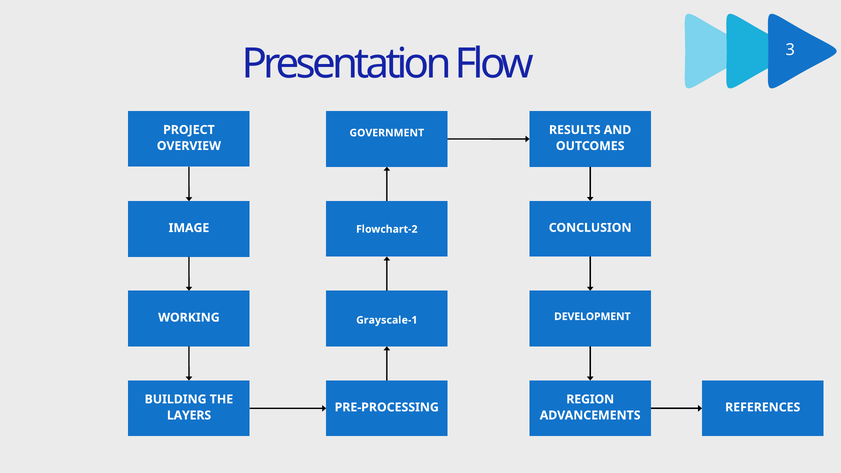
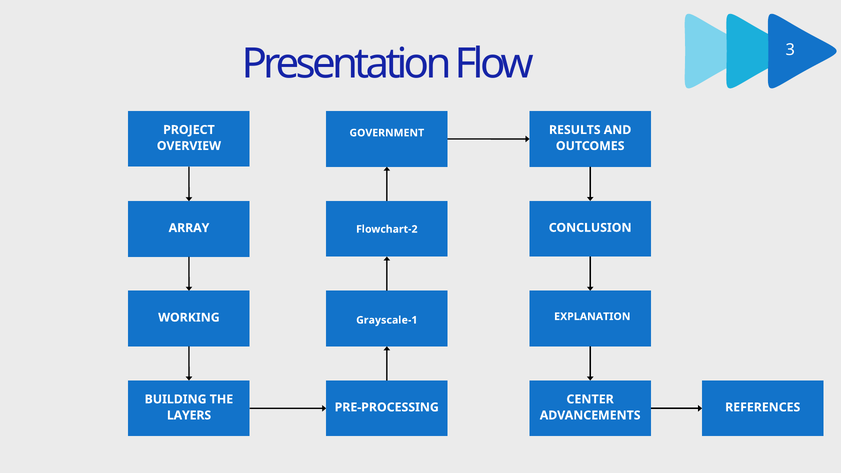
IMAGE: IMAGE -> ARRAY (189, 228)
DEVELOPMENT: DEVELOPMENT -> EXPLANATION (592, 317)
REGION: REGION -> CENTER (590, 399)
